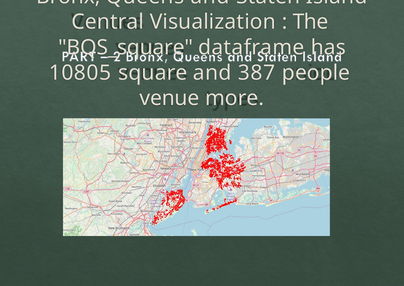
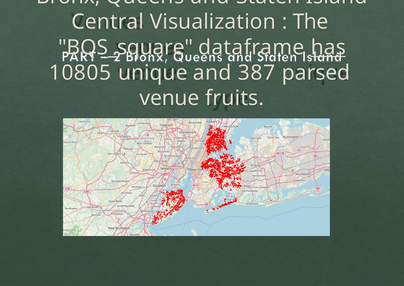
has underline: none -> present (328, 47)
square: square -> unique (153, 73)
people: people -> parsed (316, 73)
more: more -> fruits (235, 98)
